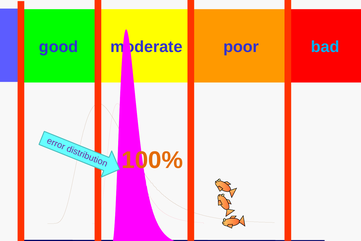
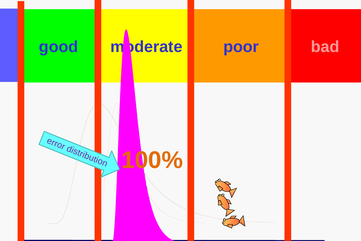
bad colour: light blue -> pink (325, 47)
